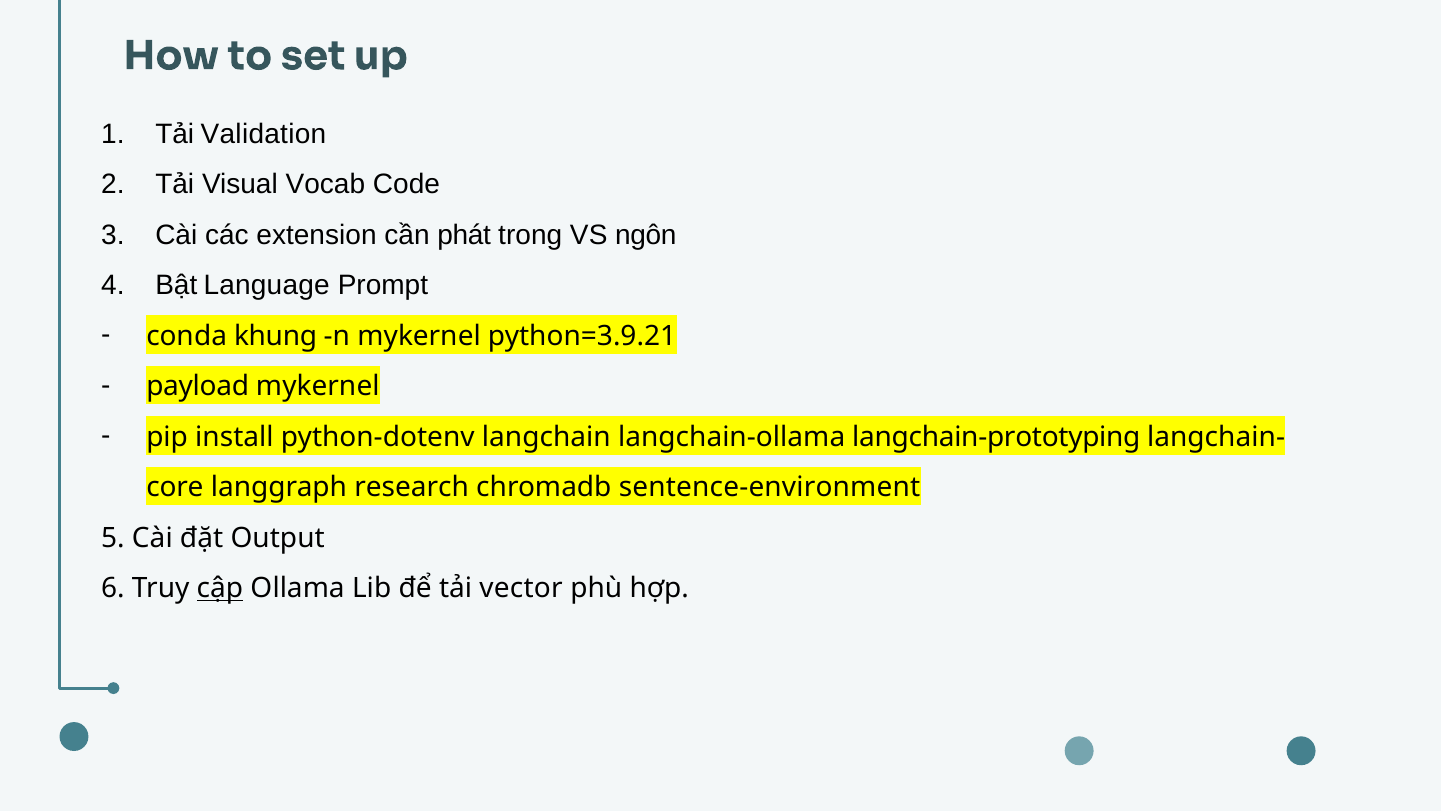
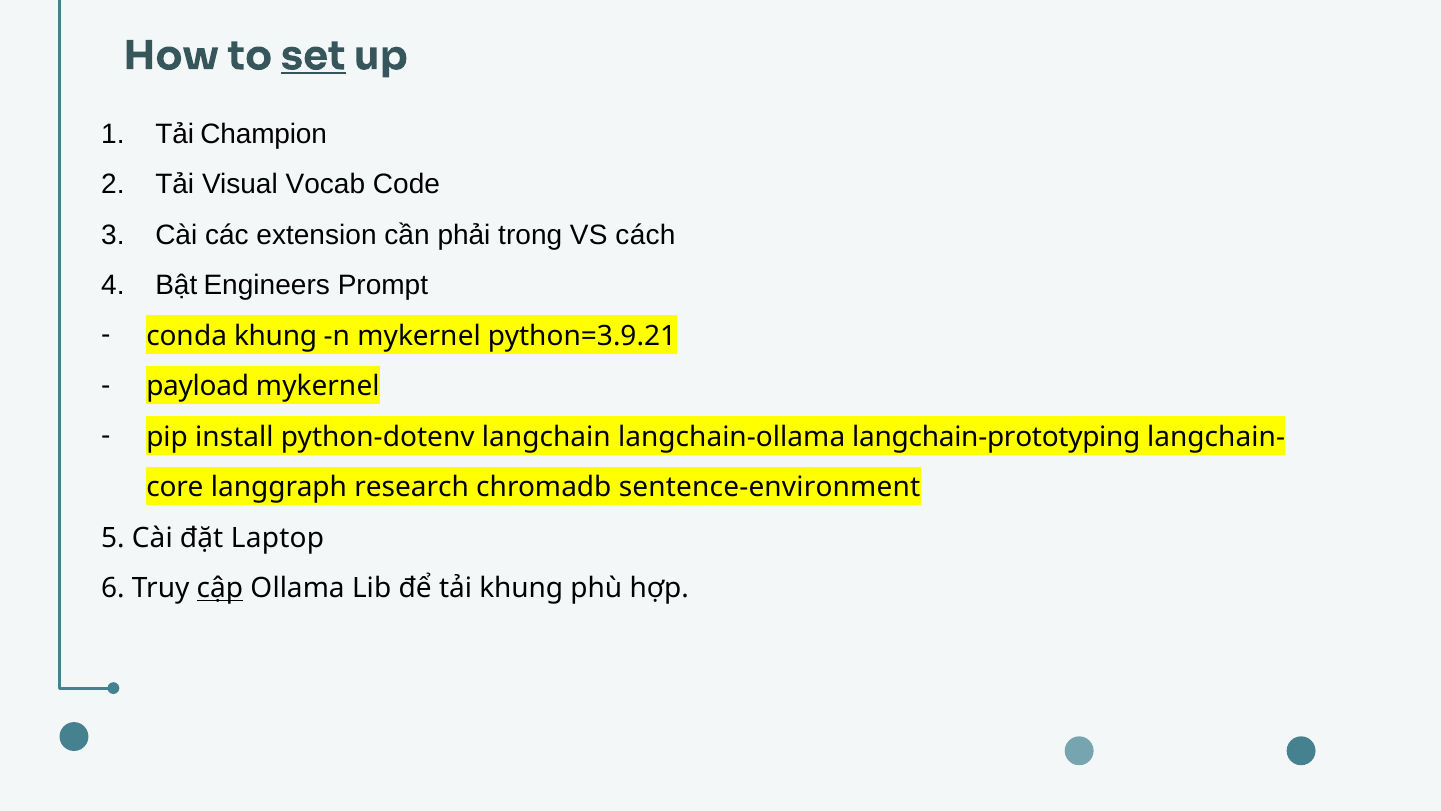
set underline: none -> present (313, 56)
Validation: Validation -> Champion (264, 134)
phát: phát -> phải (464, 235)
ngôn: ngôn -> cách (646, 235)
Language: Language -> Engineers (267, 285)
Output: Output -> Laptop (278, 538)
tải vector: vector -> khung (521, 588)
